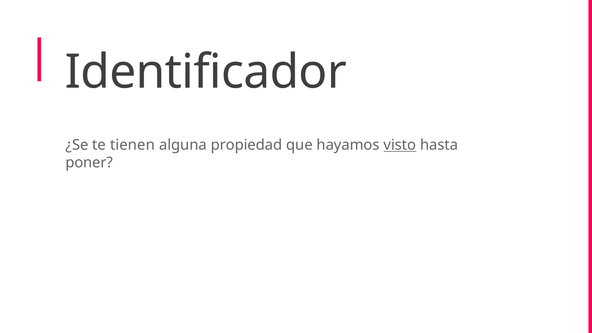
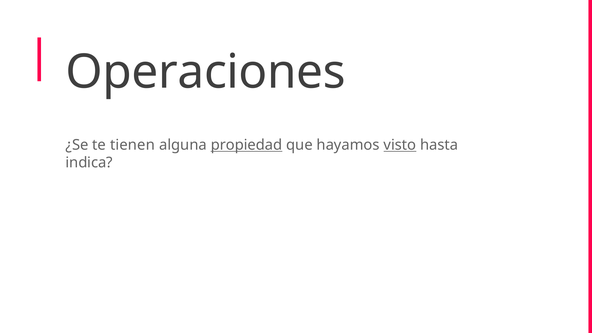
Identificador: Identificador -> Operaciones (206, 72)
propiedad underline: none -> present (247, 145)
poner: poner -> indica (89, 163)
